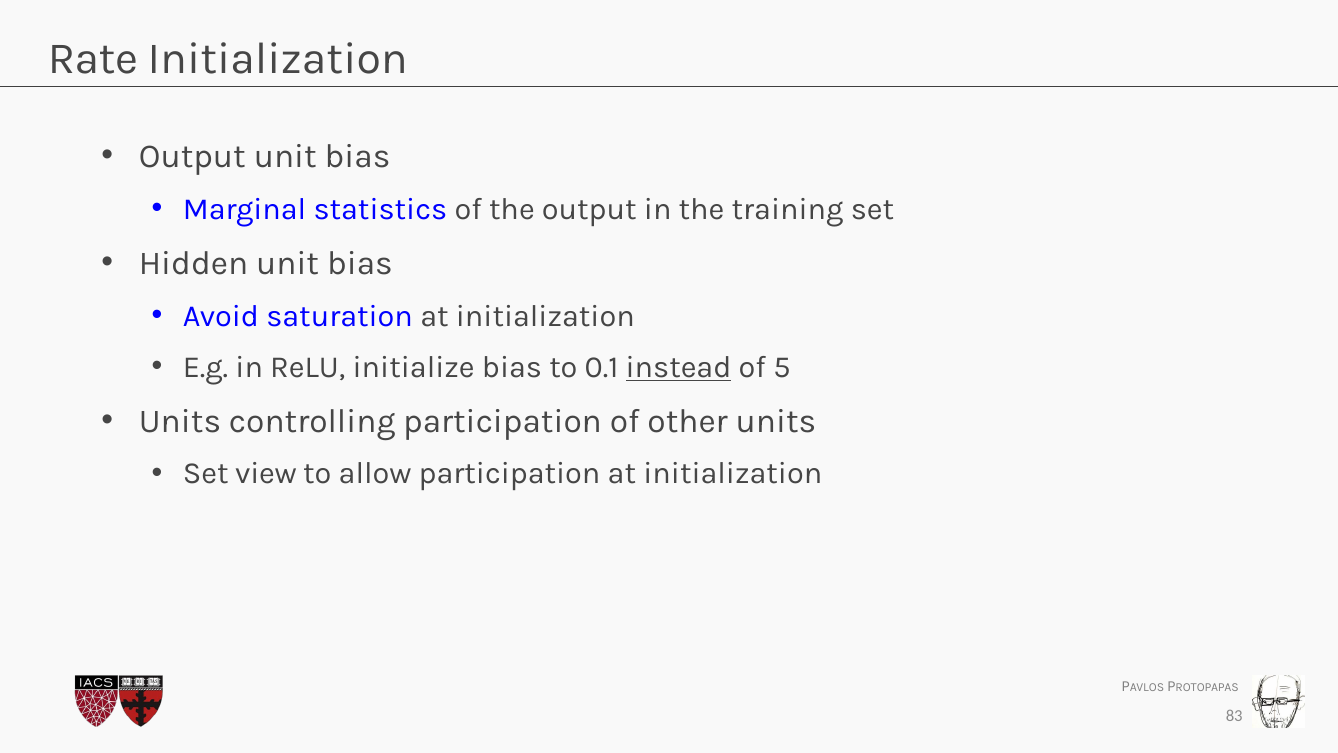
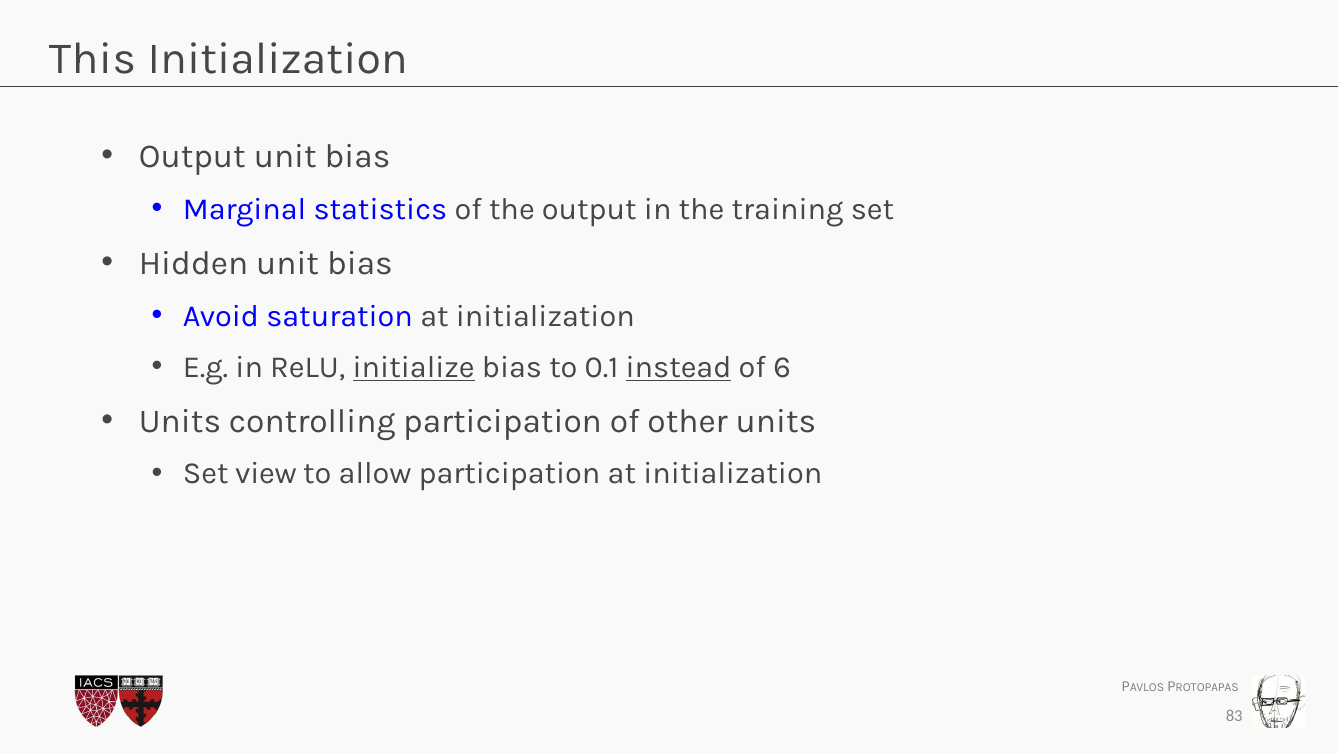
Rate: Rate -> This (92, 59)
initialize underline: none -> present (414, 367)
5: 5 -> 6 (782, 367)
